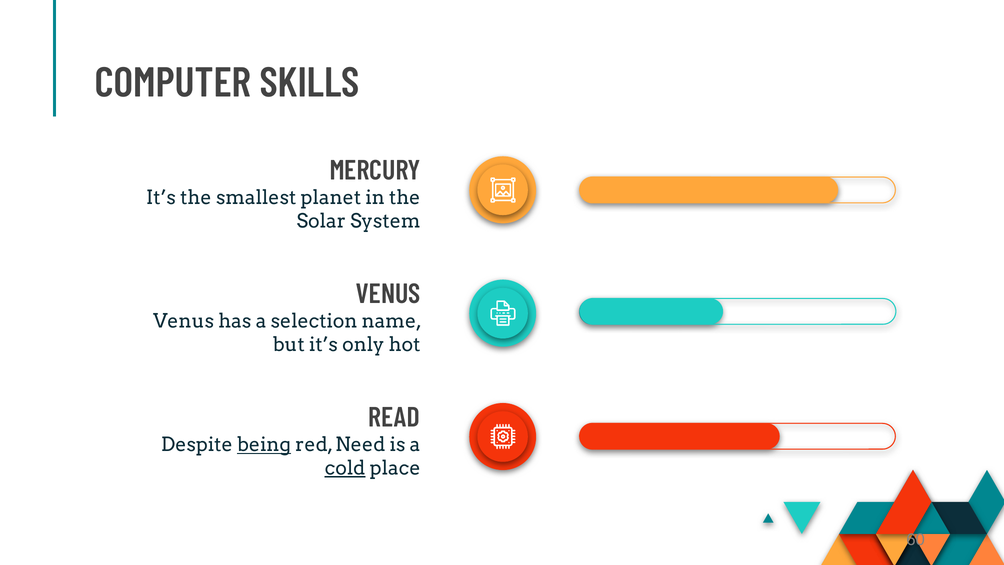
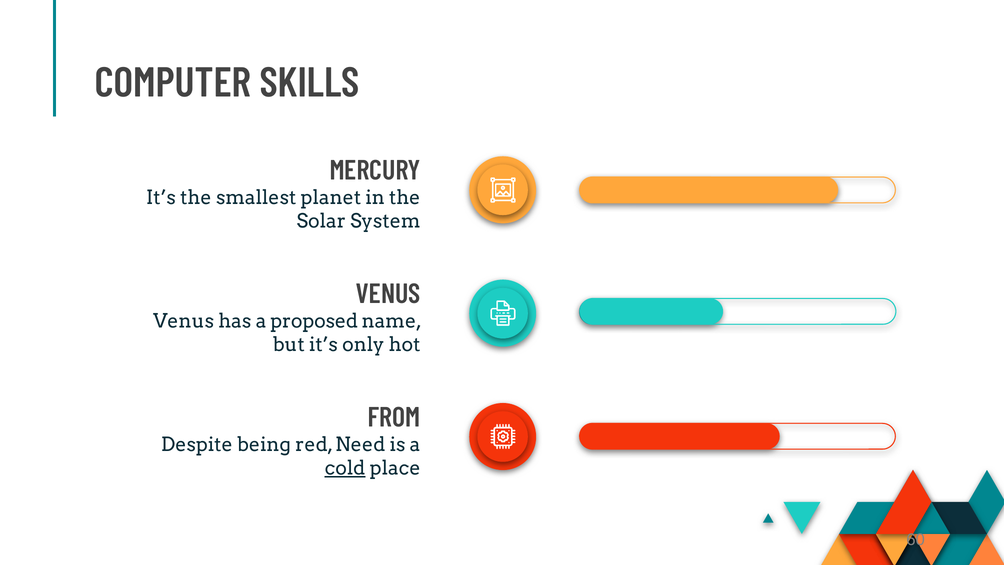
selection: selection -> proposed (314, 321)
READ: READ -> FROM (394, 417)
being underline: present -> none (264, 445)
